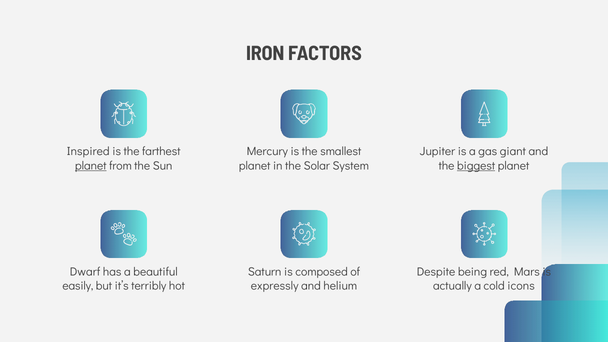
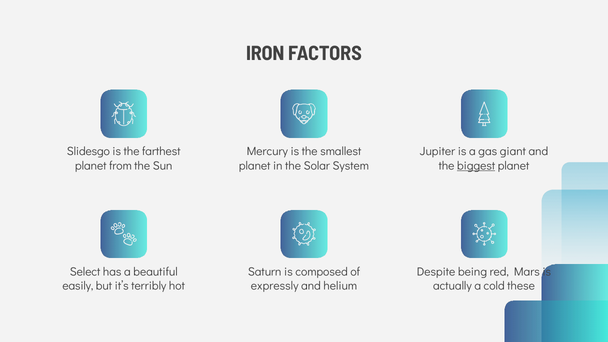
Inspired: Inspired -> Slidesgo (88, 151)
planet underline: present -> none (91, 166)
Dwarf: Dwarf -> Select (85, 272)
icons: icons -> these (521, 286)
